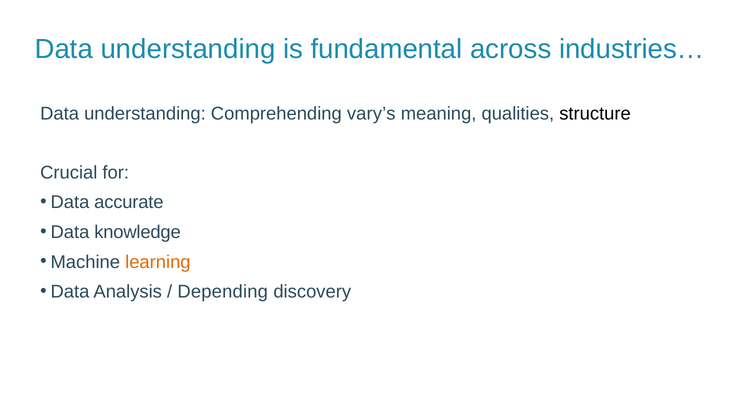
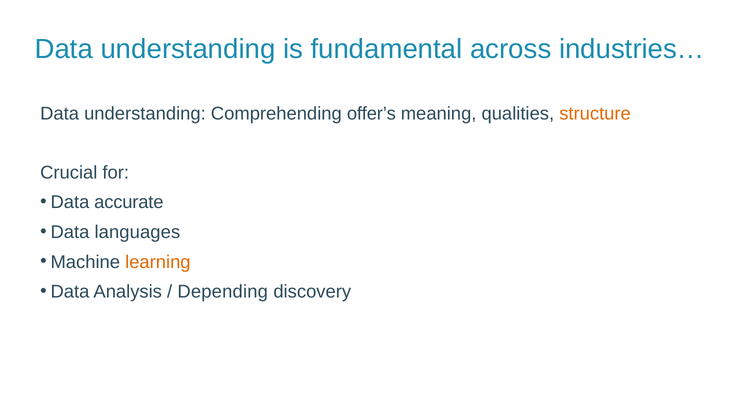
vary’s: vary’s -> offer’s (371, 114)
structure colour: black -> orange (595, 114)
knowledge: knowledge -> languages (137, 232)
